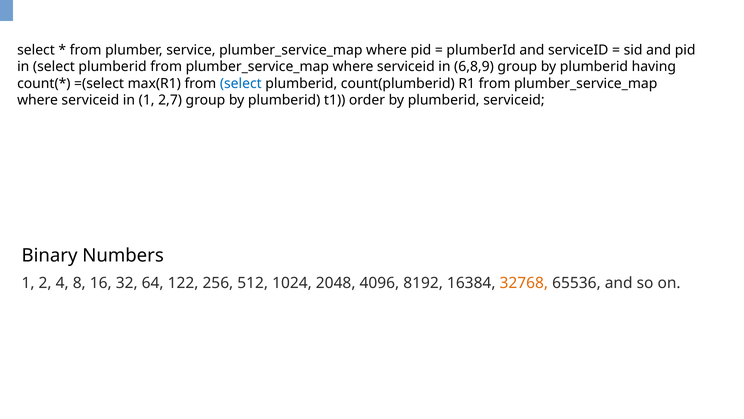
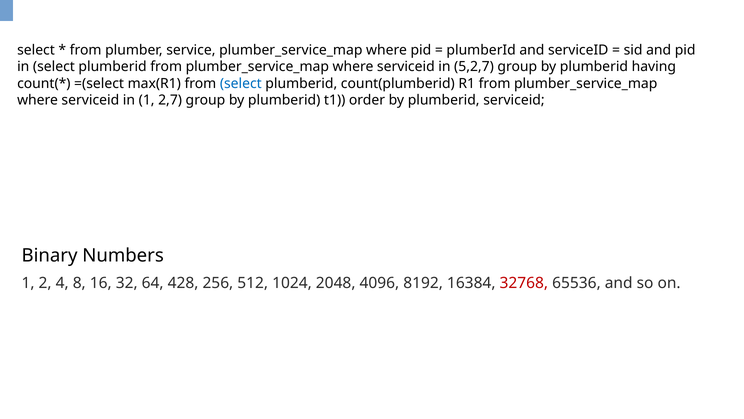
6,8,9: 6,8,9 -> 5,2,7 (474, 67)
122: 122 -> 428 (183, 283)
32768 colour: orange -> red (524, 283)
